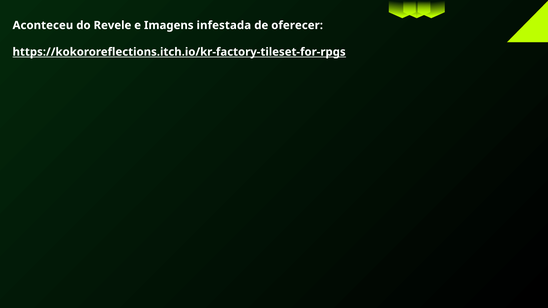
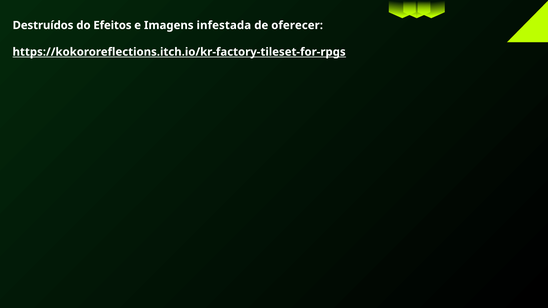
Aconteceu: Aconteceu -> Destruídos (43, 25)
Revele: Revele -> Efeitos (112, 25)
